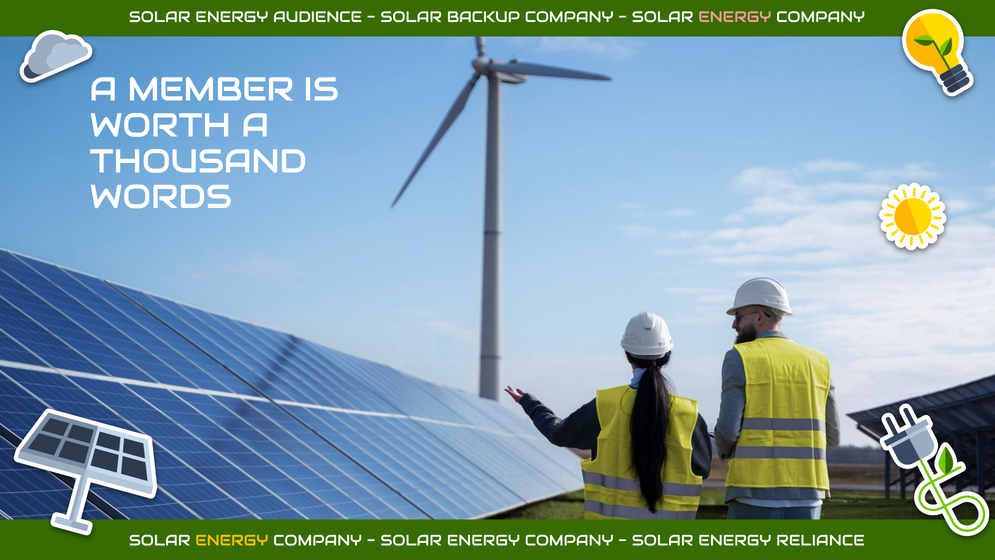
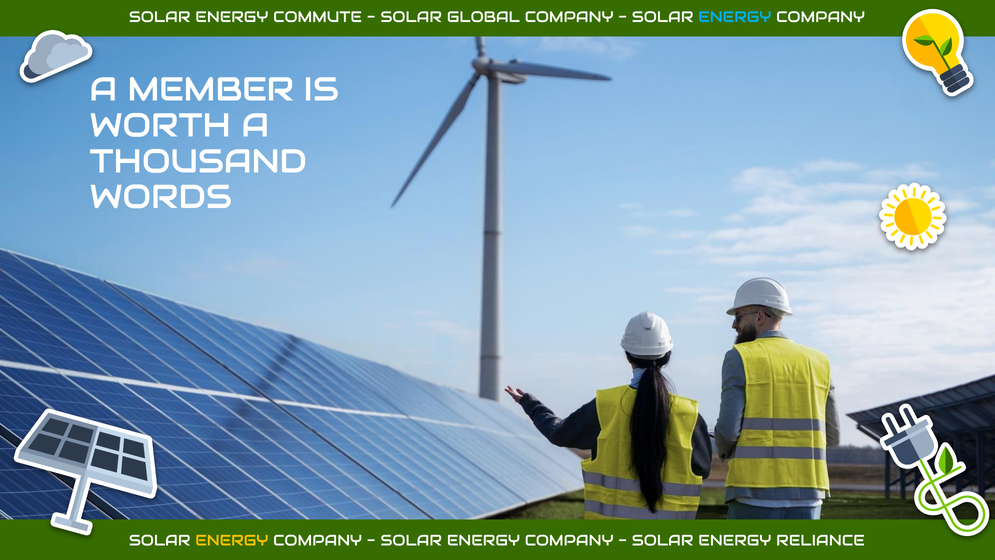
AUDIENCE: AUDIENCE -> COMMUTE (318, 17)
BACKUP: BACKUP -> GLOBAL (483, 17)
ENERGY colour: pink -> light blue (735, 17)
